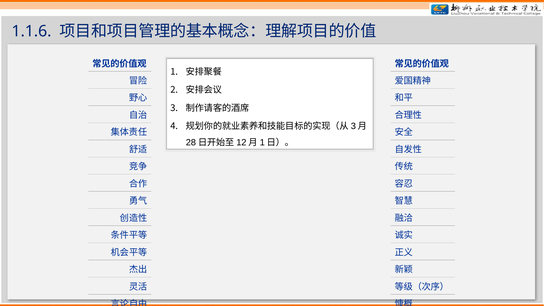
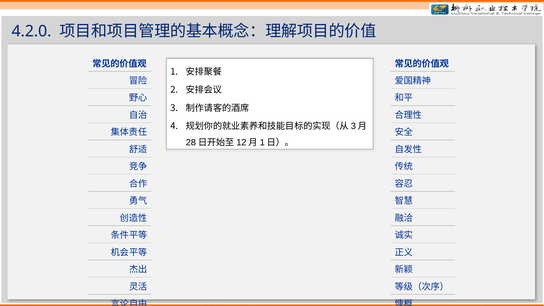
1.1.6: 1.1.6 -> 4.2.0 (32, 31)
